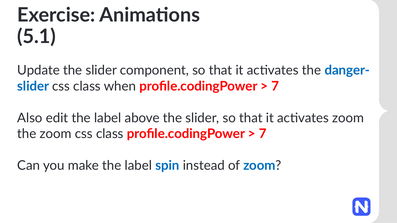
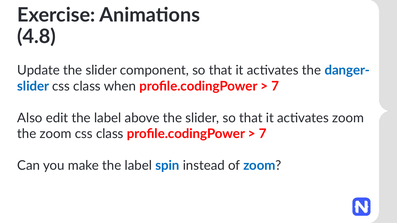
5.1: 5.1 -> 4.8 (37, 37)
